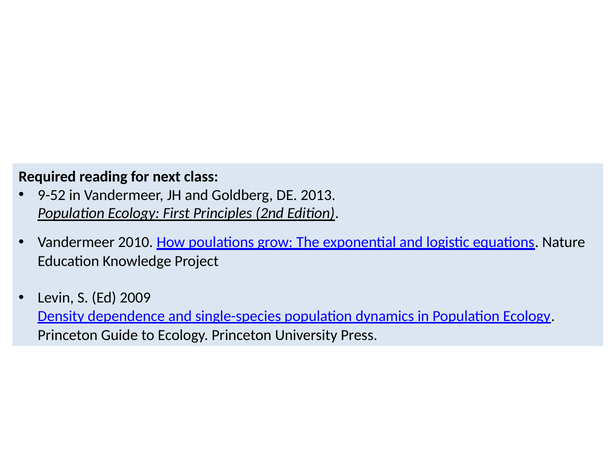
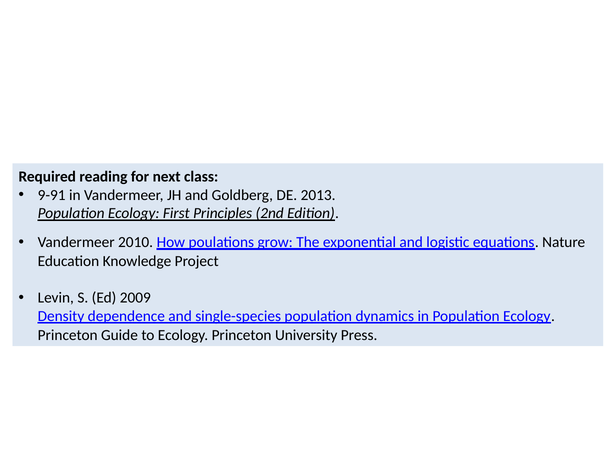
9-52: 9-52 -> 9-91 (52, 195)
